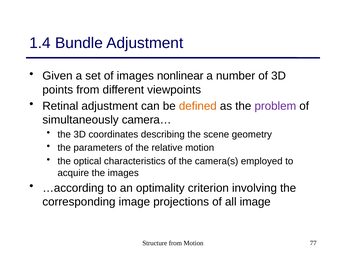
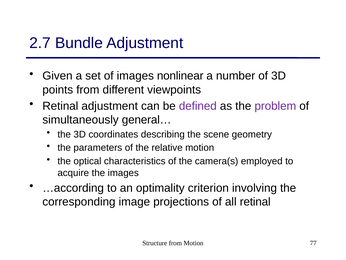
1.4: 1.4 -> 2.7 (40, 43)
defined colour: orange -> purple (198, 106)
camera…: camera… -> general… (147, 120)
all image: image -> retinal (255, 201)
